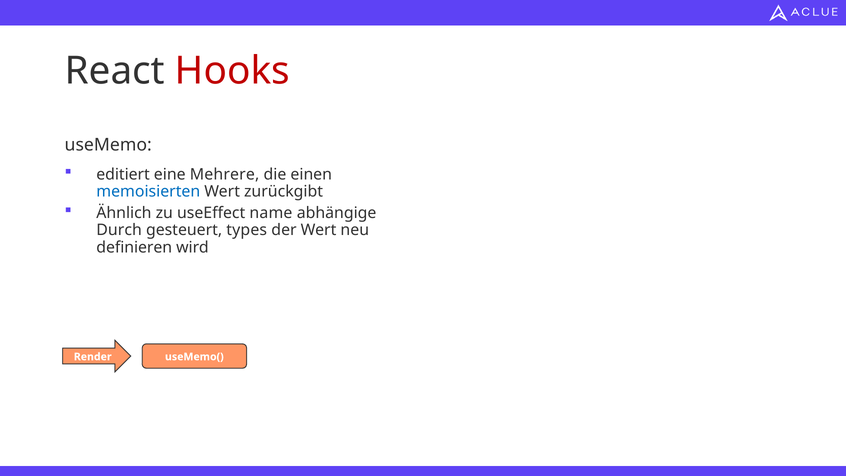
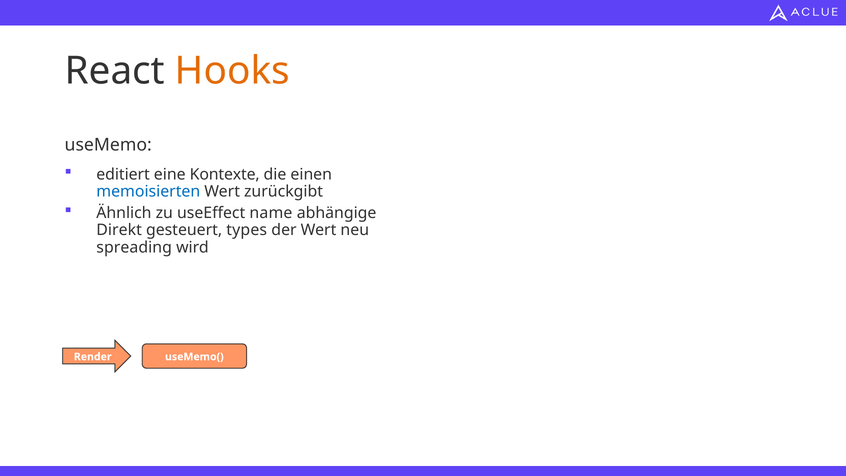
Hooks colour: red -> orange (232, 71)
Mehrere: Mehrere -> Kontexte (225, 174)
Durch: Durch -> Direkt (119, 230)
definieren: definieren -> spreading (134, 247)
